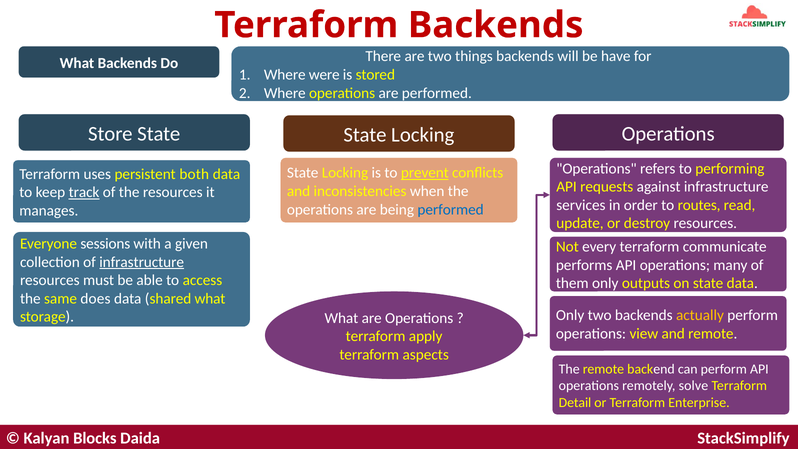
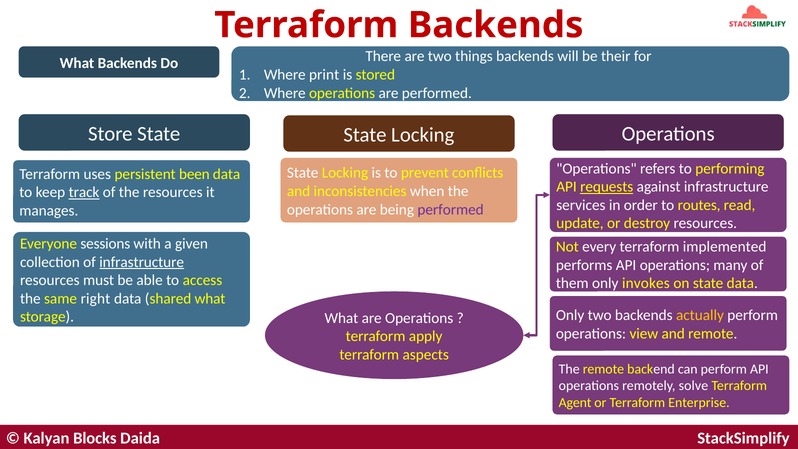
have: have -> their (616, 56)
were: were -> print (324, 75)
prevent underline: present -> none (425, 173)
both: both -> been (194, 174)
requests underline: none -> present (607, 187)
performed colour: blue -> purple (451, 209)
communicate: communicate -> implemented (725, 247)
outputs: outputs -> invokes (646, 283)
does: does -> right (95, 299)
Detail: Detail -> Agent (575, 402)
